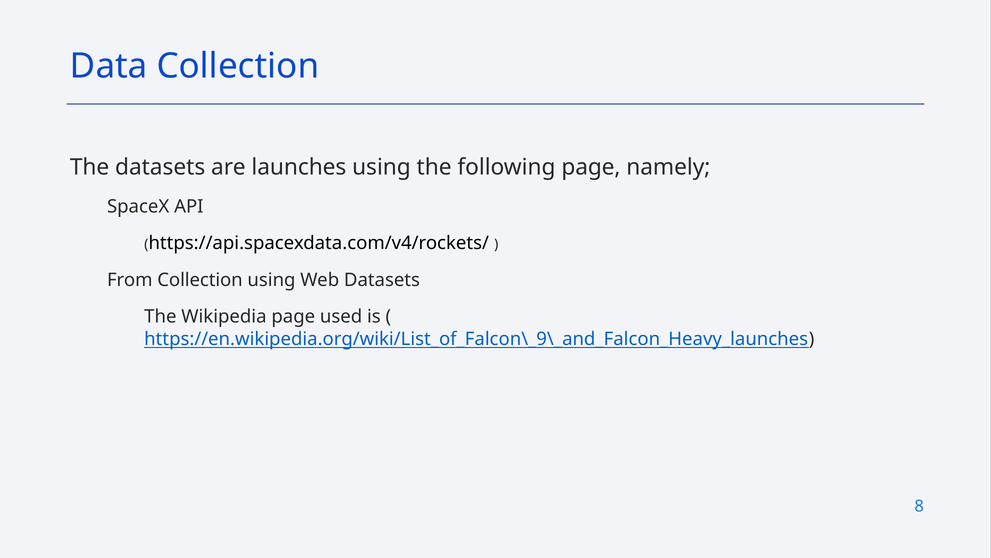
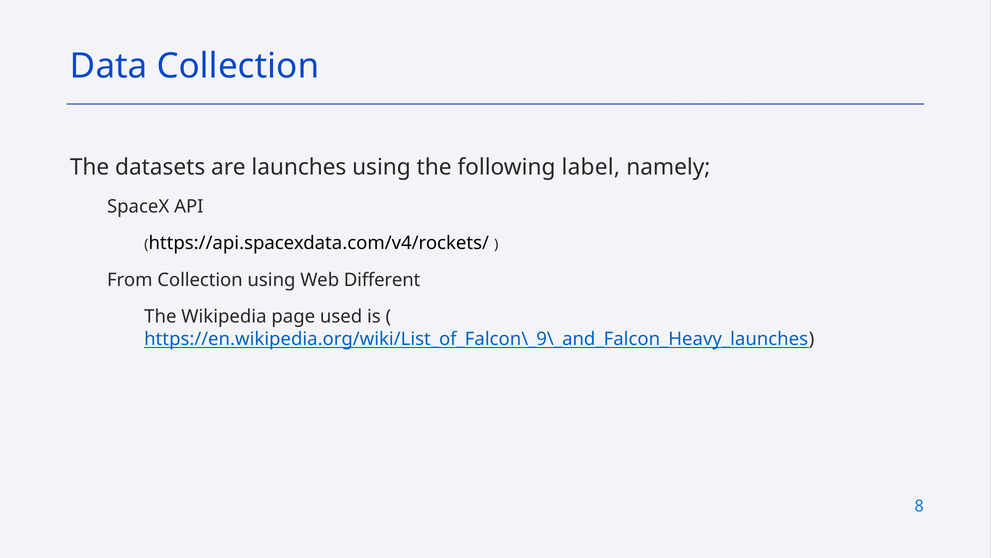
following page: page -> label (591, 167)
Web Datasets: Datasets -> Different (382, 280)
